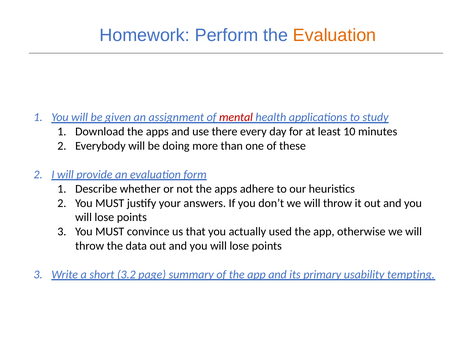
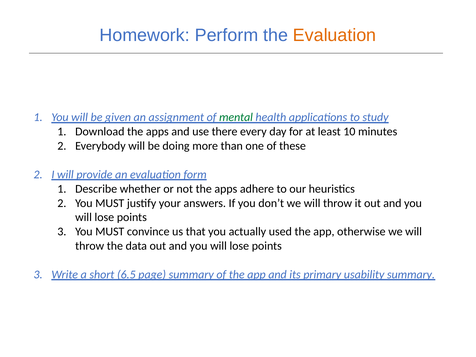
mental colour: red -> green (236, 117)
3.2: 3.2 -> 6.5 (126, 274)
usability tempting: tempting -> summary (411, 274)
